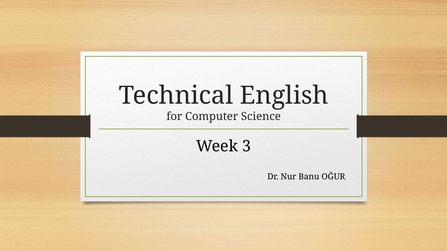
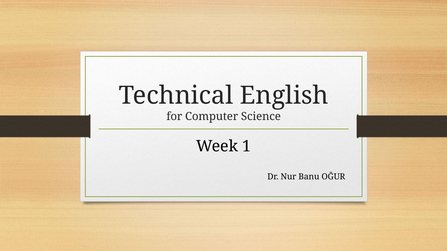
3: 3 -> 1 (247, 146)
